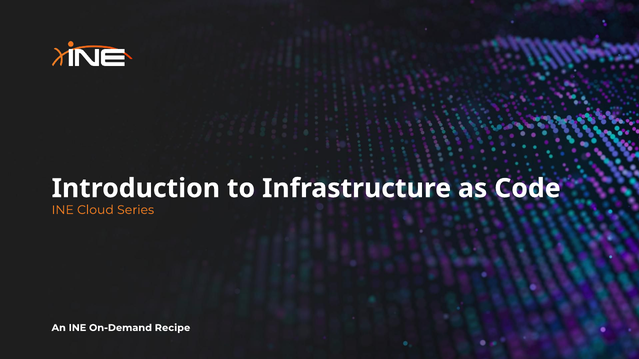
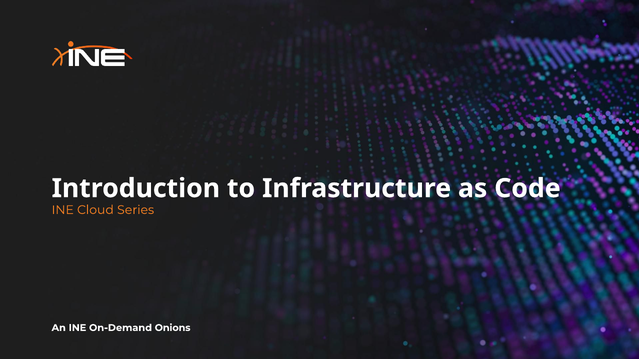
Recipe: Recipe -> Onions (173, 328)
